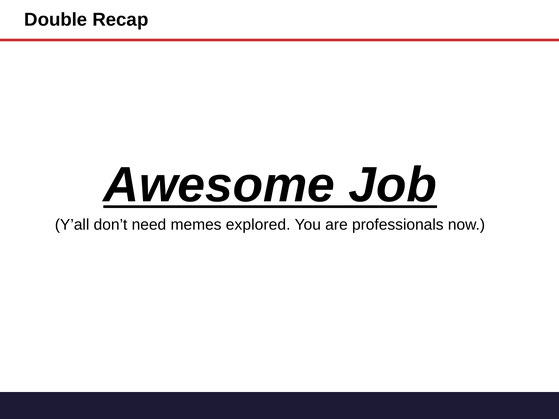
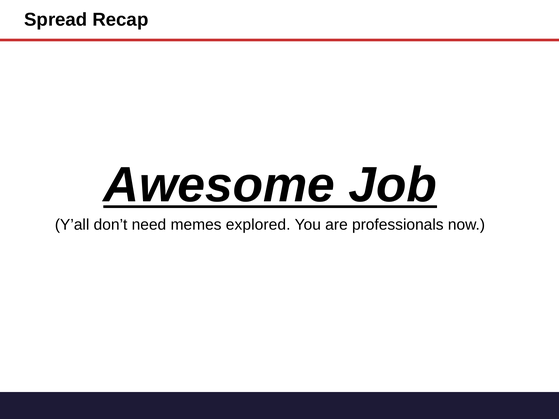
Double: Double -> Spread (56, 20)
